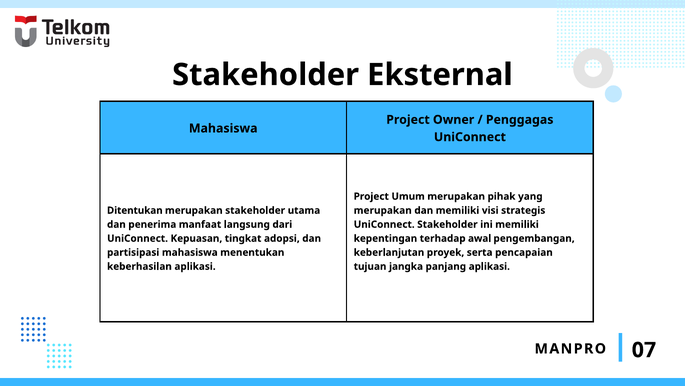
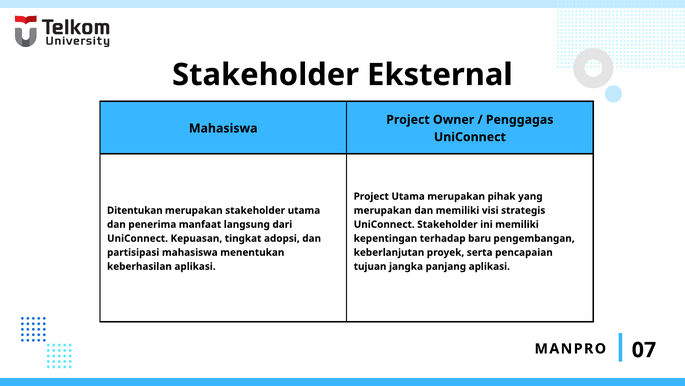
Project Umum: Umum -> Utama (408, 196)
awal: awal -> baru (480, 238)
